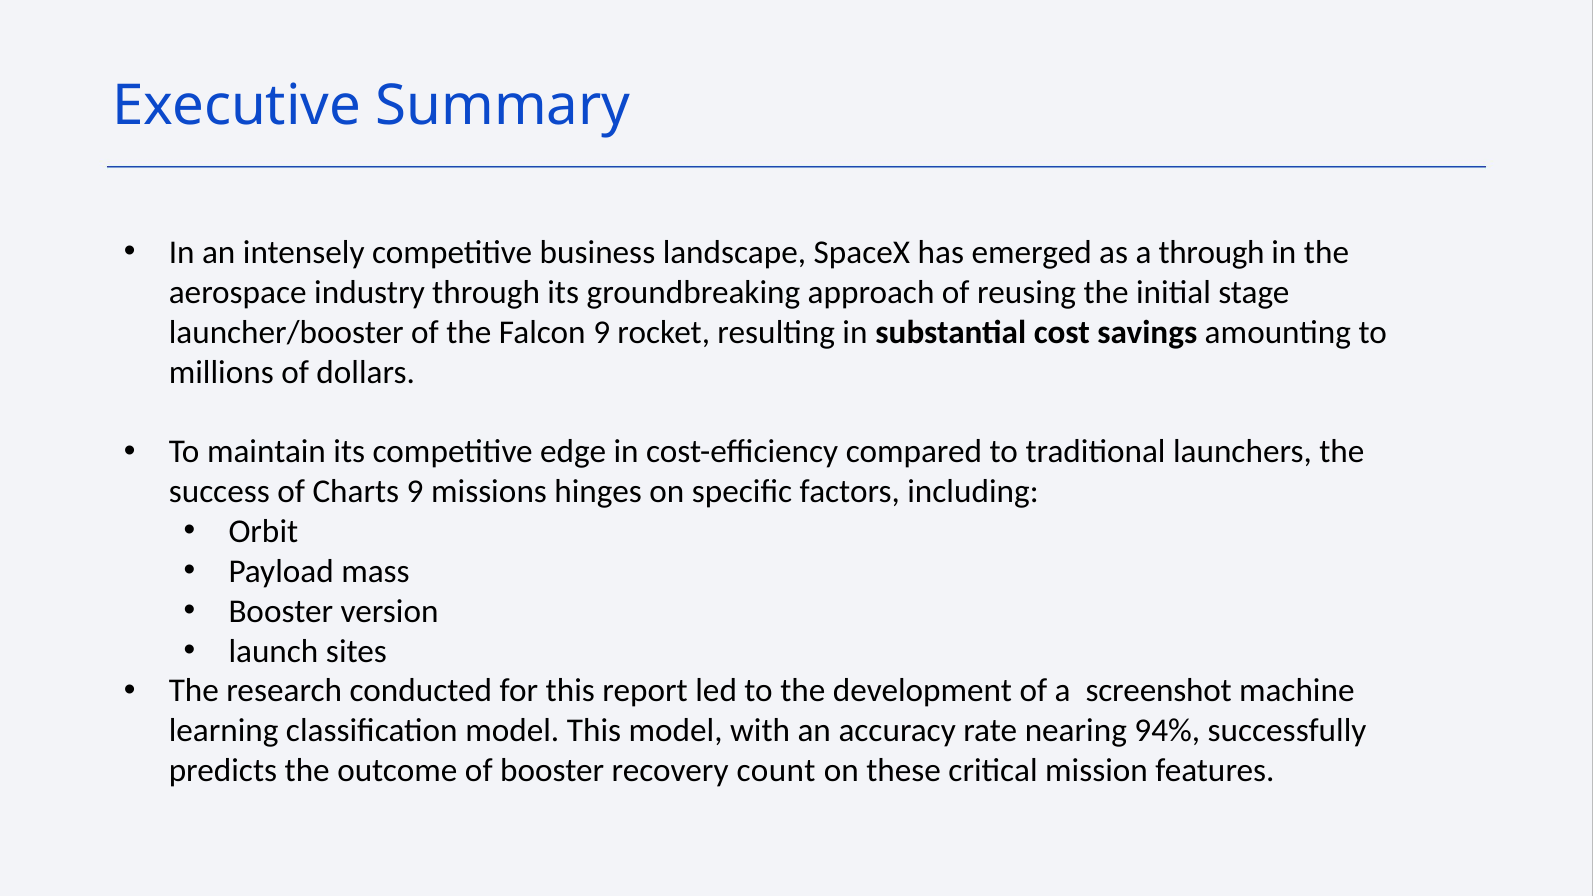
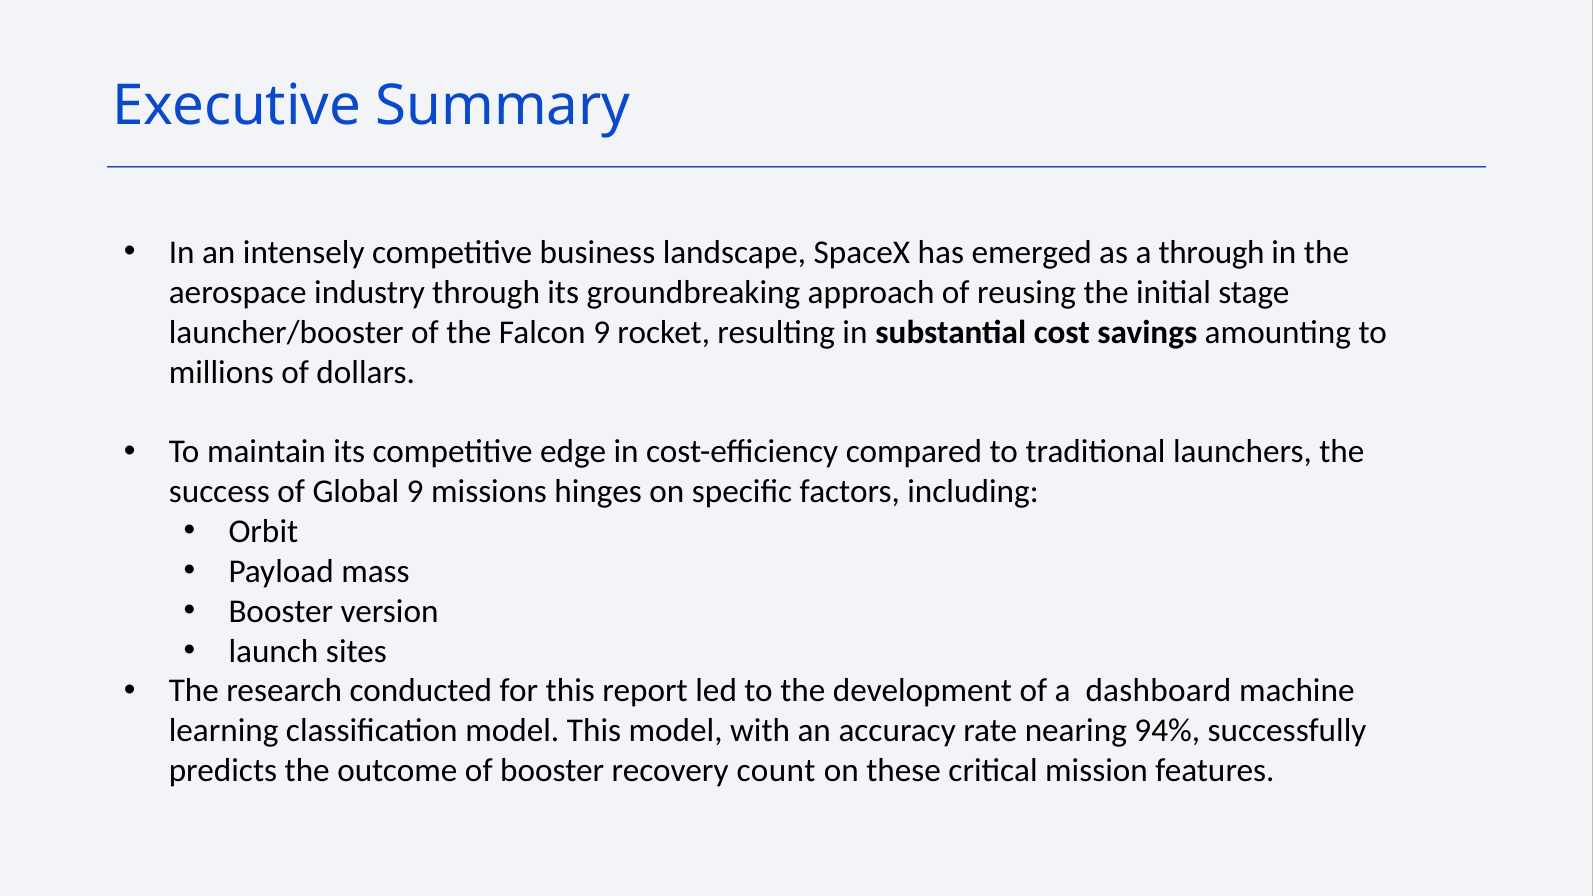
Charts: Charts -> Global (356, 492)
screenshot: screenshot -> dashboard (1158, 691)
